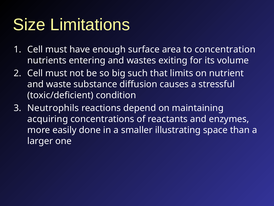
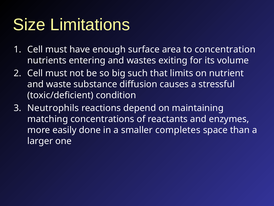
acquiring: acquiring -> matching (48, 119)
illustrating: illustrating -> completes (178, 130)
